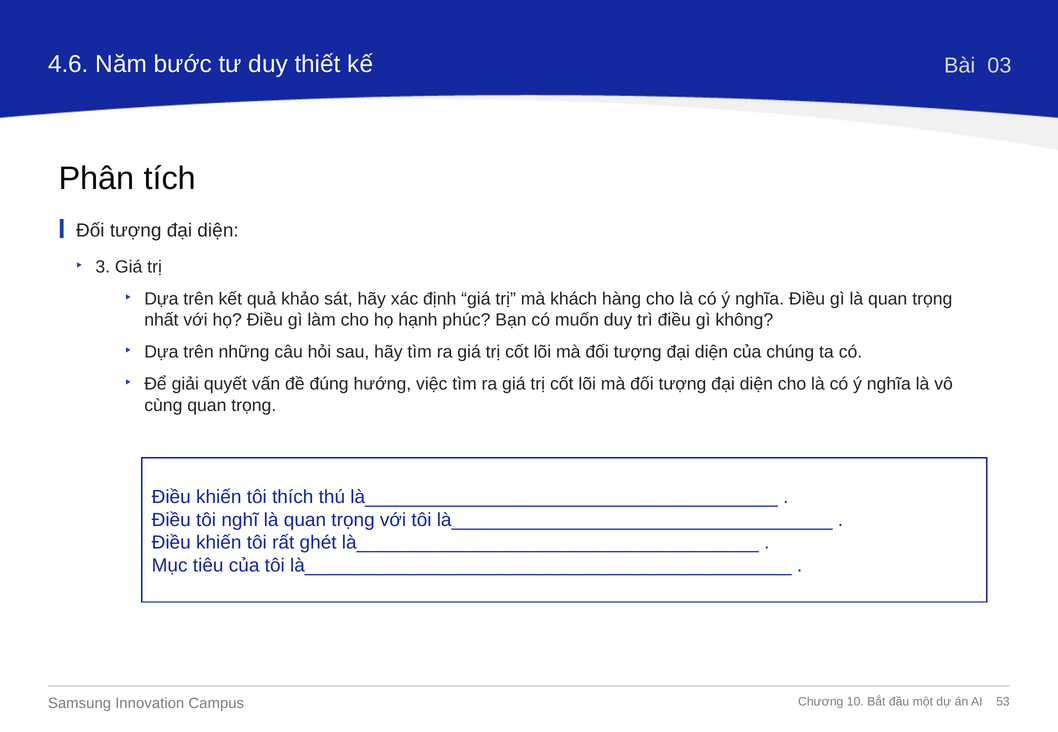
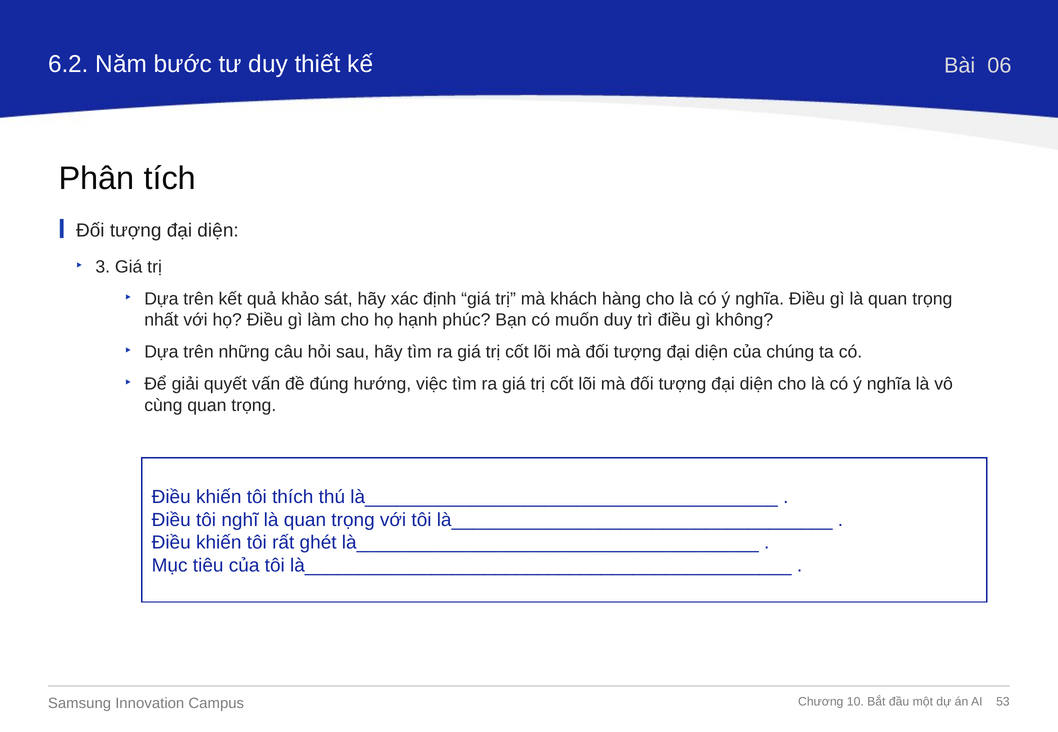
4.6: 4.6 -> 6.2 (68, 64)
03: 03 -> 06 (999, 66)
